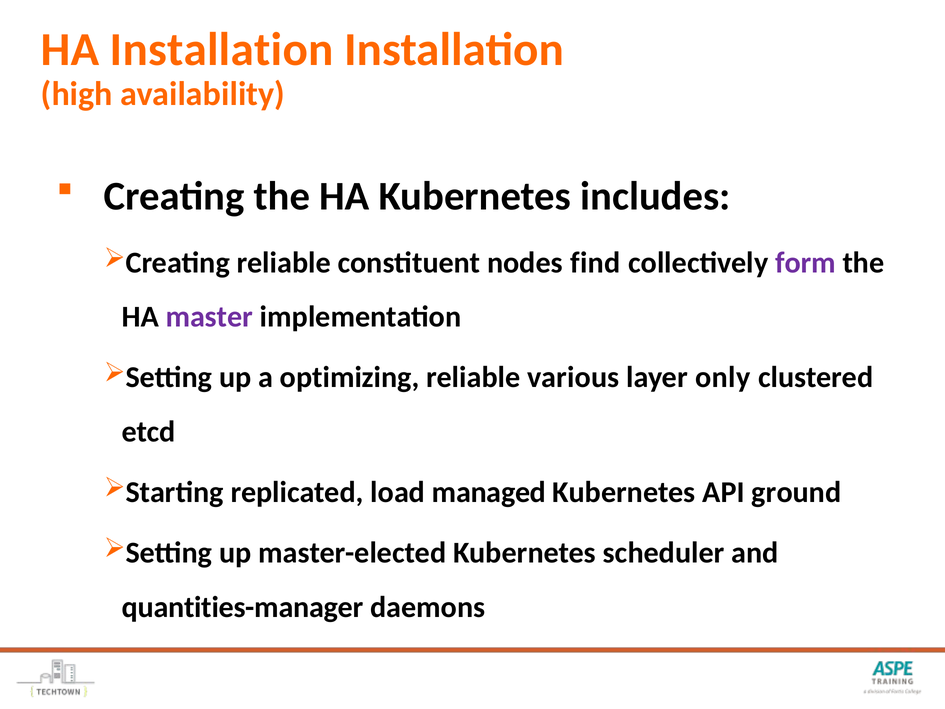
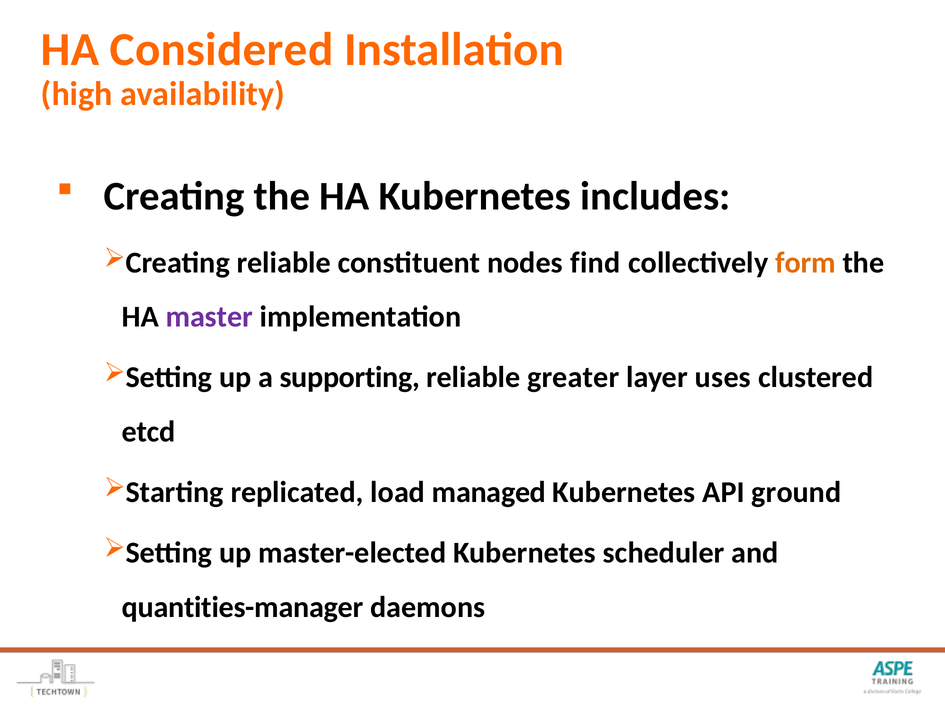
HA Installation: Installation -> Considered (222, 50)
form colour: purple -> orange (805, 262)
optimizing: optimizing -> supporting (350, 377)
various: various -> greater (573, 377)
only: only -> uses (723, 377)
